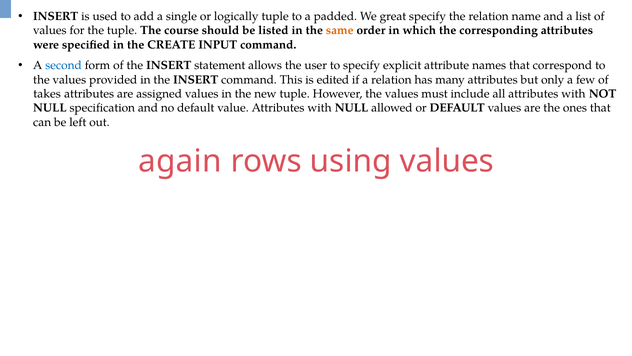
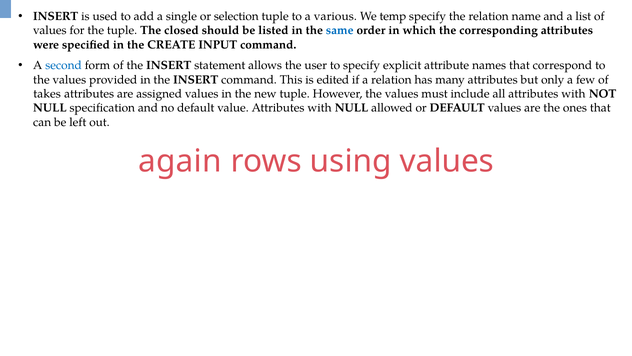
logically: logically -> selection (236, 16)
padded: padded -> various (335, 16)
great: great -> temp (393, 16)
course: course -> closed (182, 31)
same colour: orange -> blue (340, 31)
